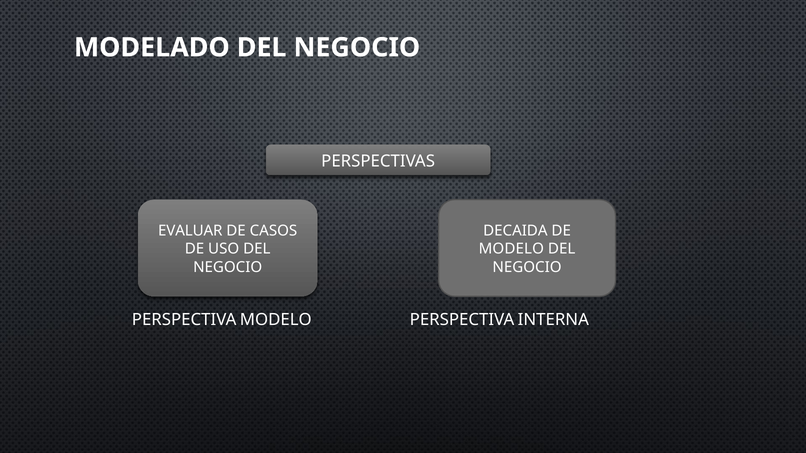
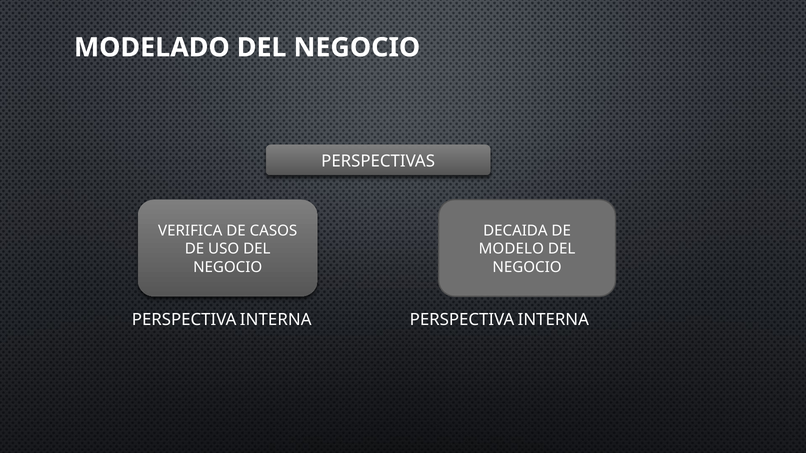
EVALUAR: EVALUAR -> VERIFICA (190, 231)
MODELO: MODELO -> INTERNA (276, 320)
